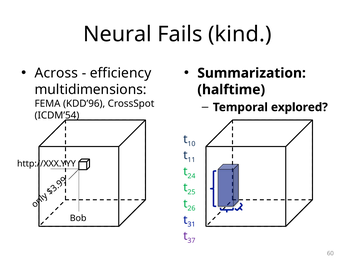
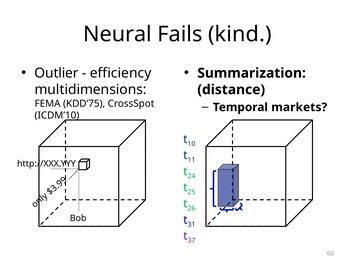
Across: Across -> Outlier (57, 73)
halftime: halftime -> distance (231, 90)
KDD’96: KDD’96 -> KDD’75 (84, 104)
explored: explored -> markets (299, 107)
ICDM’54: ICDM’54 -> ICDM’10 (57, 116)
